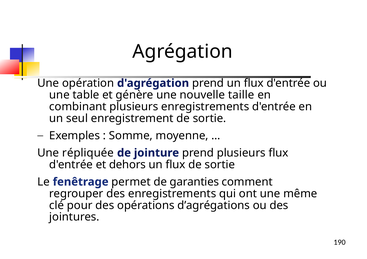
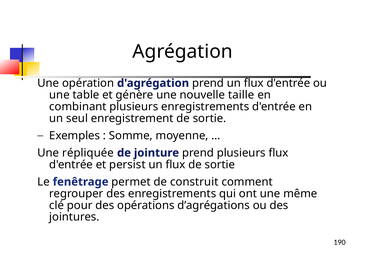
dehors: dehors -> persist (127, 165)
garanties: garanties -> construit (194, 182)
